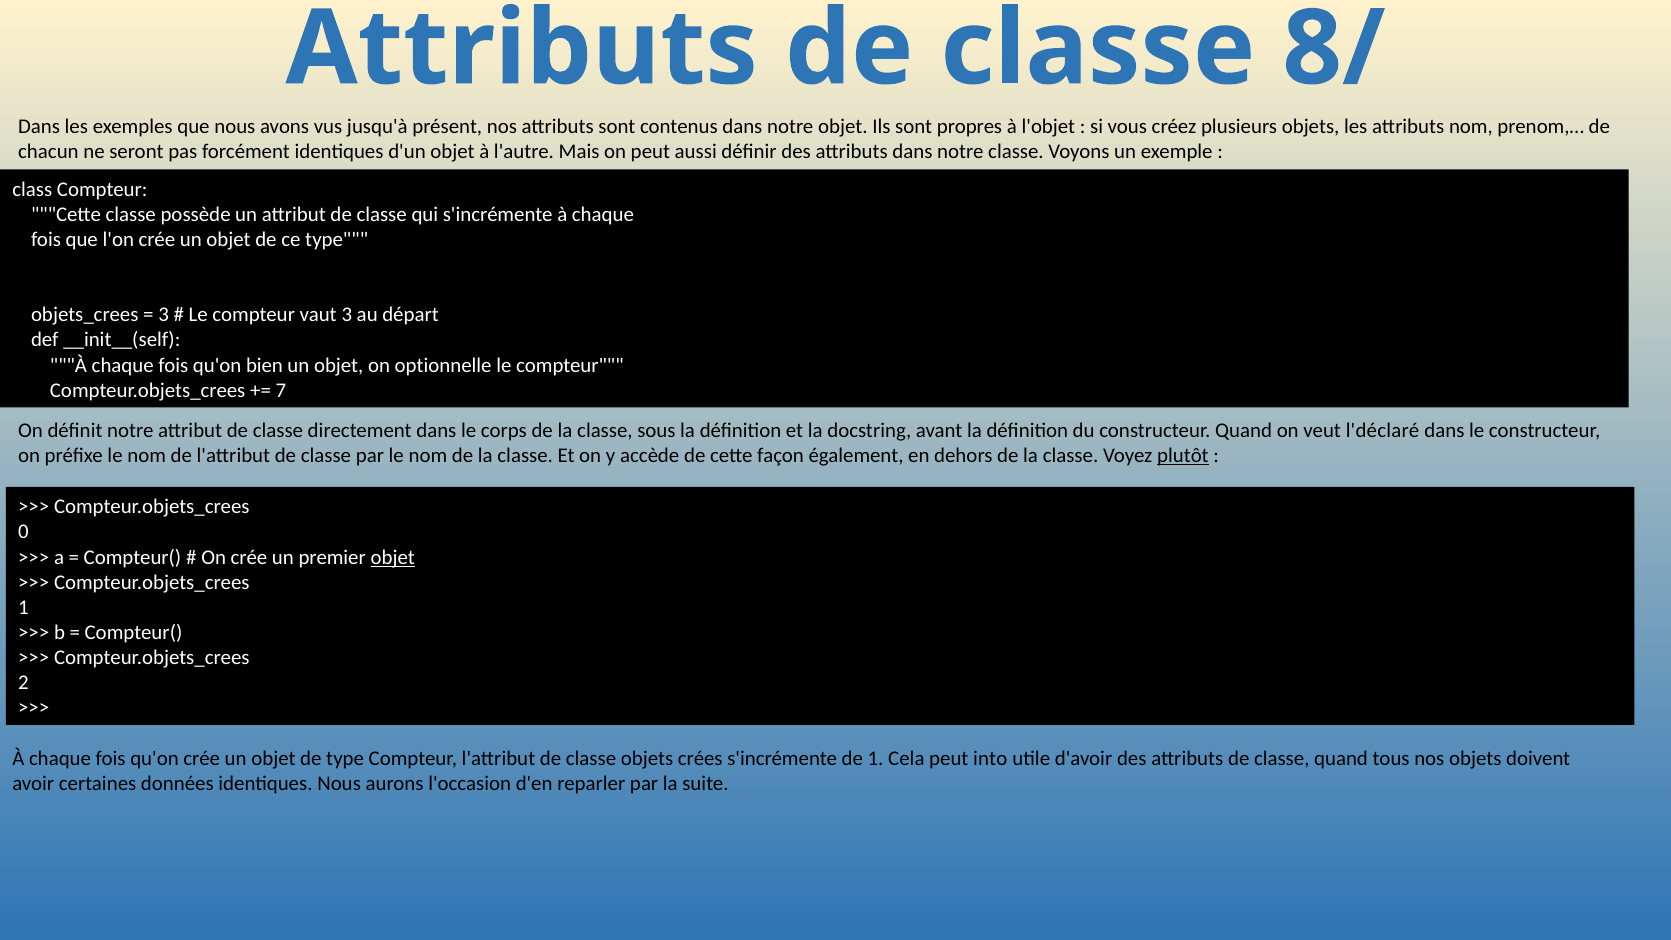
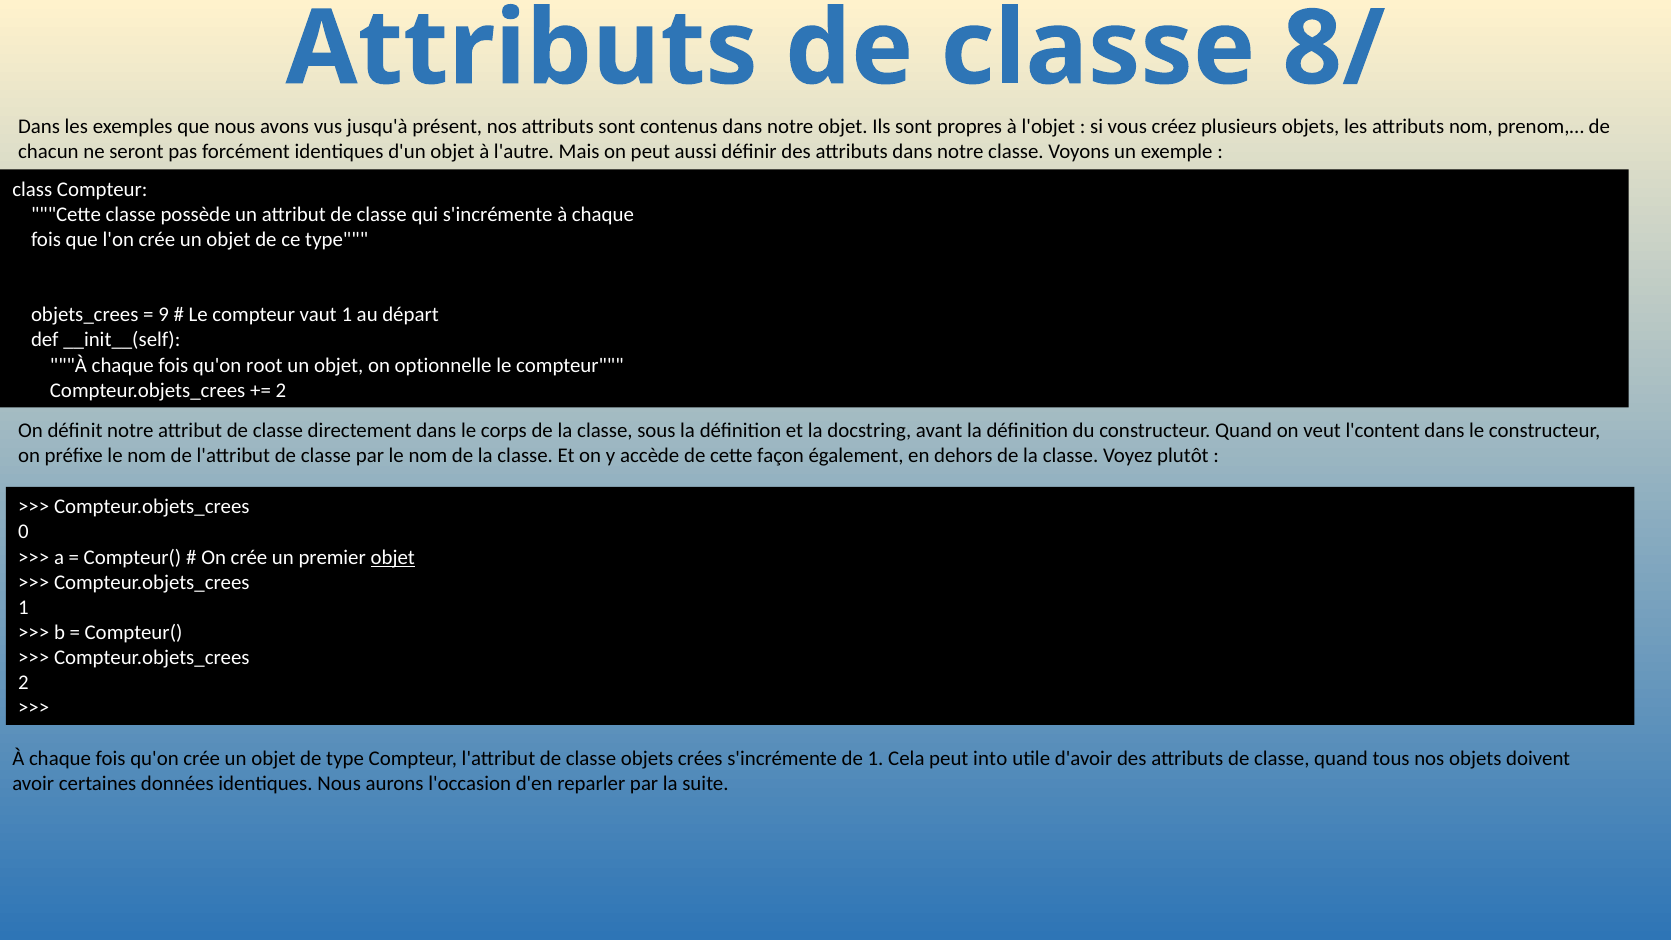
3: 3 -> 9 (164, 315)
vaut 3: 3 -> 1 (347, 315)
bien: bien -> root (264, 365)
7: 7 -> 2 (281, 390)
l'déclaré: l'déclaré -> l'content (1383, 430)
plutôt underline: present -> none (1183, 455)
